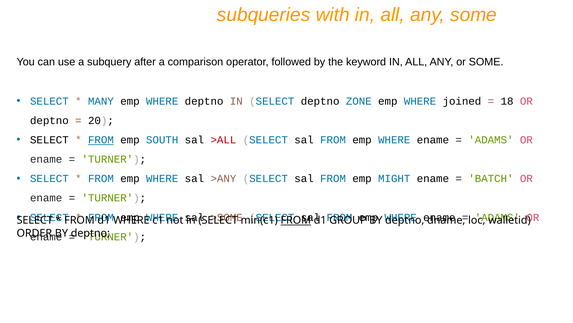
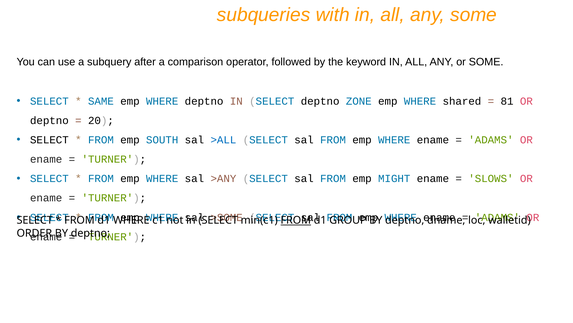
MANY: MANY -> SAME (101, 101)
joined: joined -> shared (462, 101)
18: 18 -> 81 (507, 101)
FROM underline: present -> none (101, 140)
>ALL colour: red -> blue (223, 140)
BATCH: BATCH -> SLOWS (491, 178)
